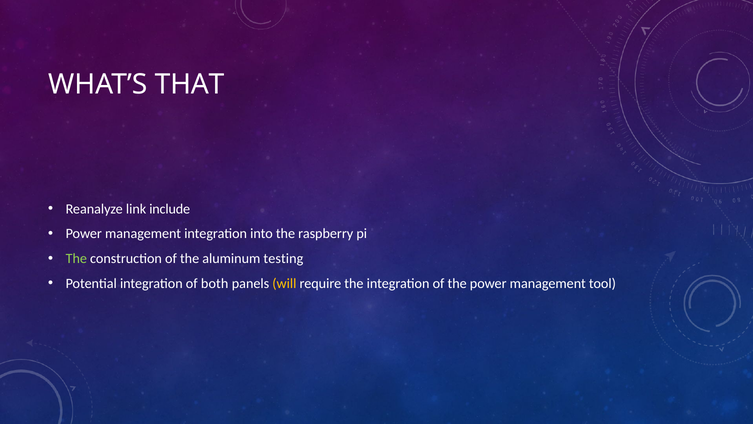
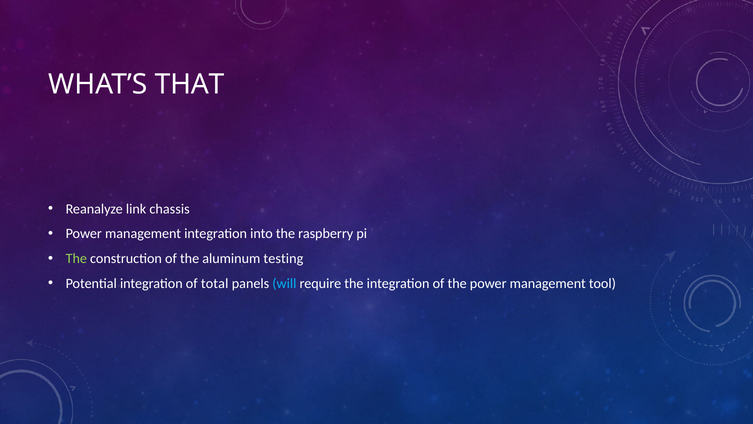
include: include -> chassis (170, 209)
both: both -> total (215, 283)
will colour: yellow -> light blue (284, 283)
